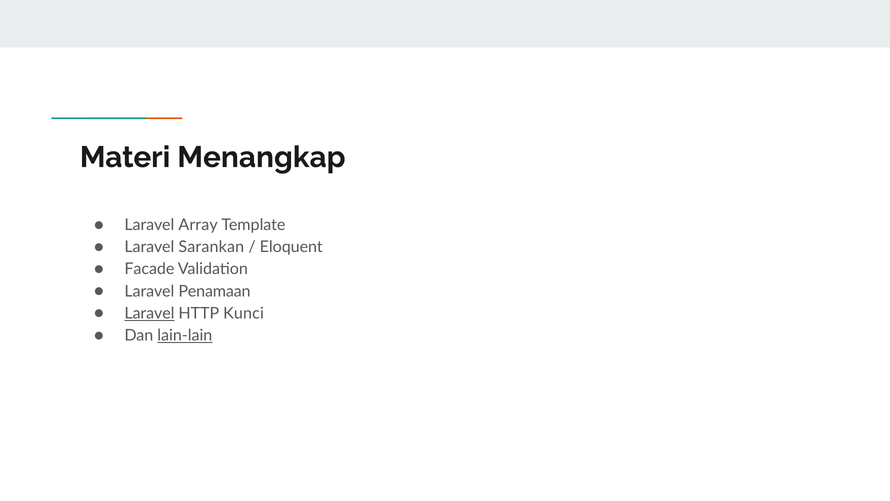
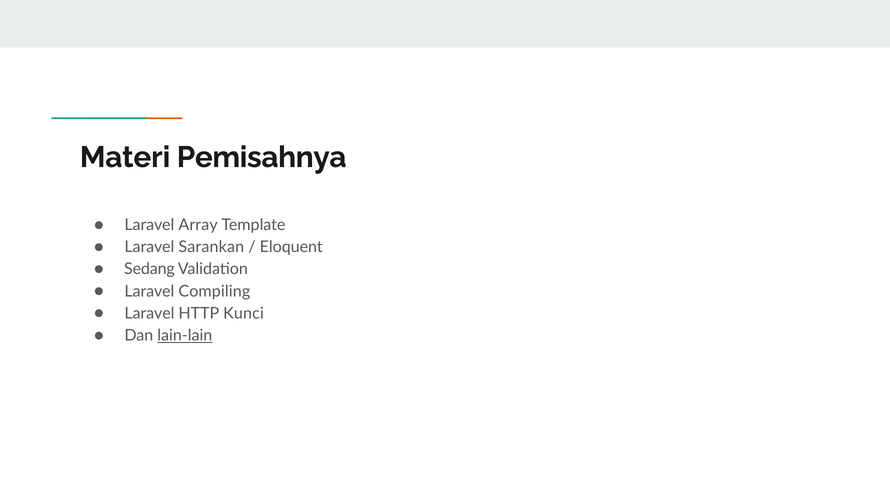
Menangkap: Menangkap -> Pemisahnya (262, 157)
Facade: Facade -> Sedang (149, 269)
Penamaan: Penamaan -> Compiling (214, 291)
Laravel underline: present -> none (149, 313)
